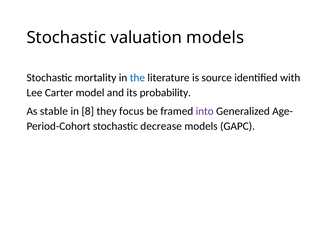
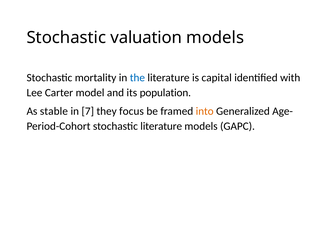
source: source -> capital (217, 78)
probability: probability -> population (165, 93)
8: 8 -> 7 (88, 111)
into colour: purple -> orange (205, 111)
stochastic decrease: decrease -> literature (161, 126)
